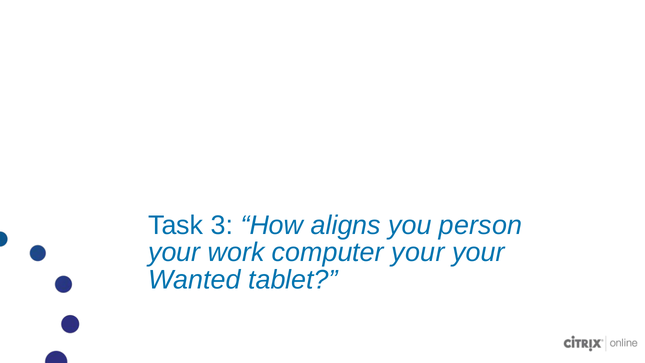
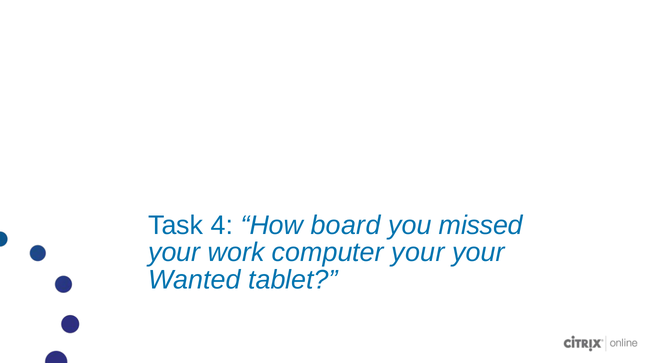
3: 3 -> 4 (222, 225)
aligns: aligns -> board (346, 225)
person: person -> missed (481, 225)
